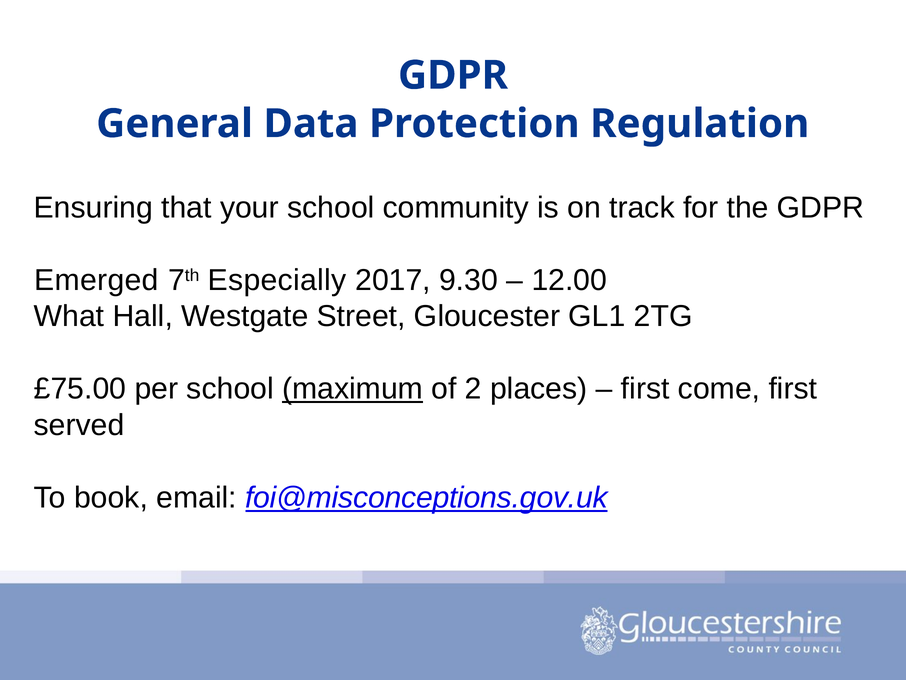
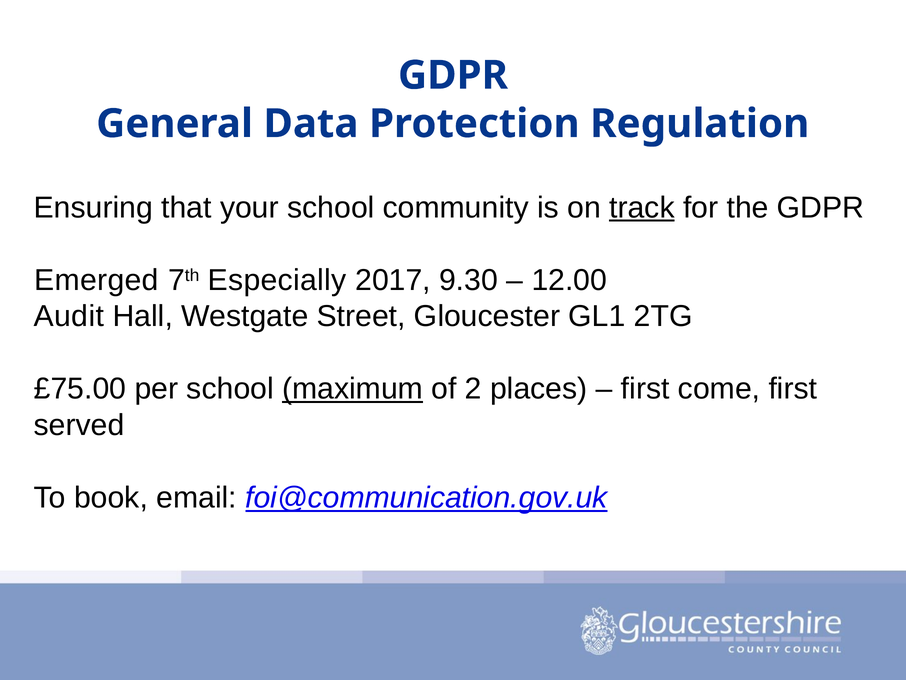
track underline: none -> present (642, 207)
What: What -> Audit (69, 316)
foi@misconceptions.gov.uk: foi@misconceptions.gov.uk -> foi@communication.gov.uk (426, 497)
